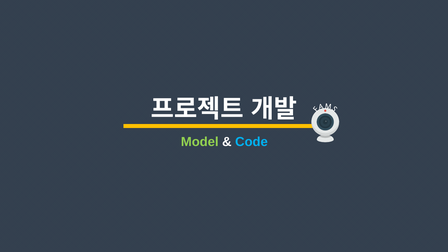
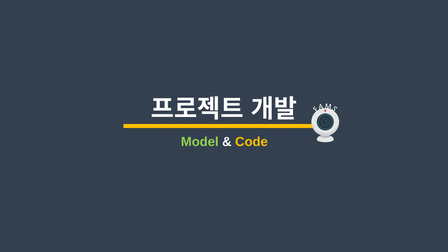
Code colour: light blue -> yellow (251, 142)
